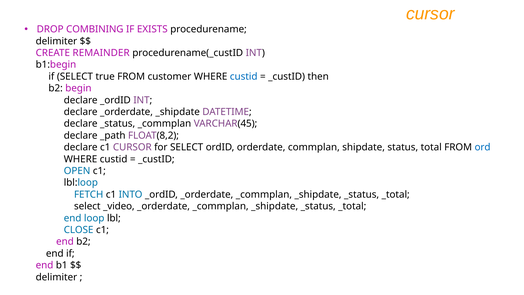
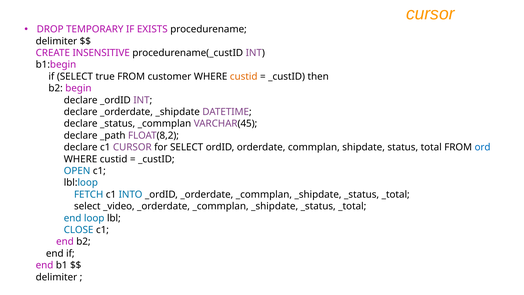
COMBINING: COMBINING -> TEMPORARY (95, 29)
REMAINDER: REMAINDER -> INSENSITIVE (101, 53)
custid colour: blue -> orange (244, 76)
